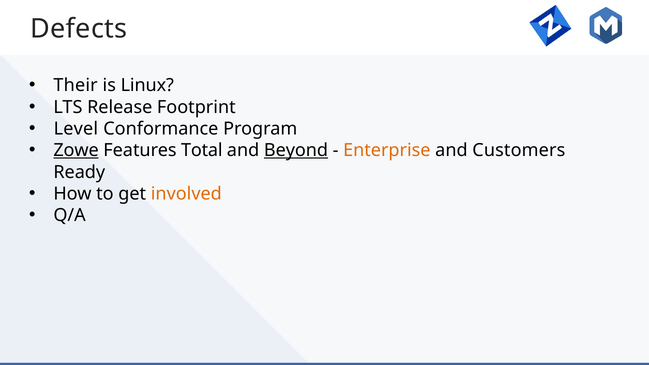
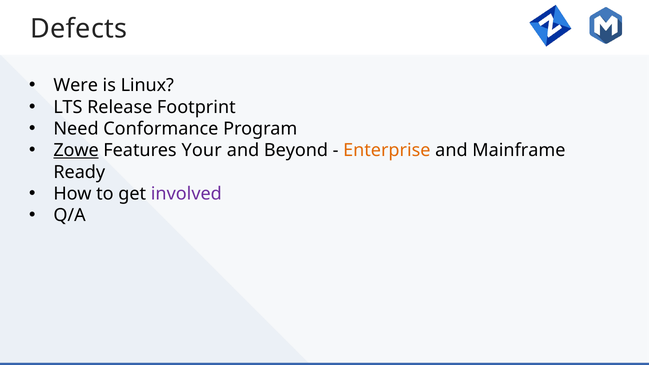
Their: Their -> Were (76, 86)
Level: Level -> Need (76, 129)
Total: Total -> Your (202, 150)
Beyond underline: present -> none (296, 150)
Customers: Customers -> Mainframe (519, 150)
involved colour: orange -> purple (186, 194)
